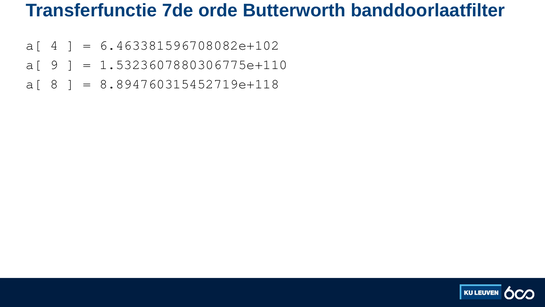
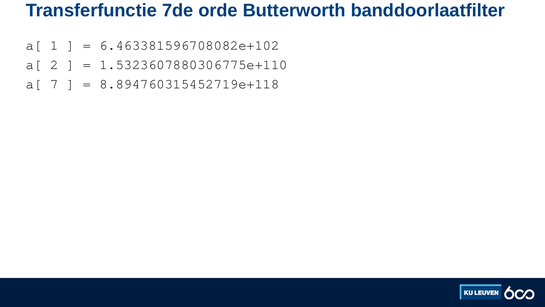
4: 4 -> 1 (54, 45)
9: 9 -> 2 (54, 65)
8: 8 -> 7 (54, 84)
